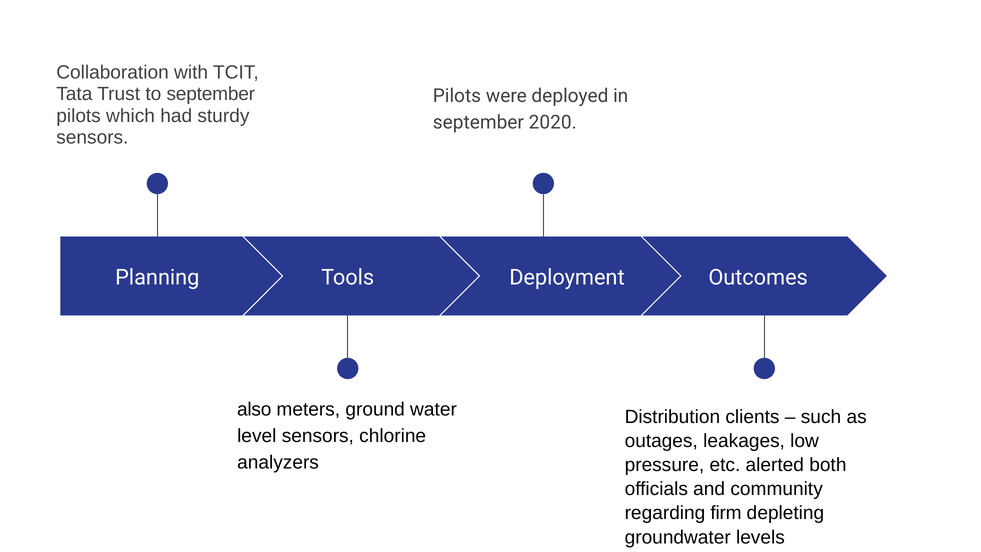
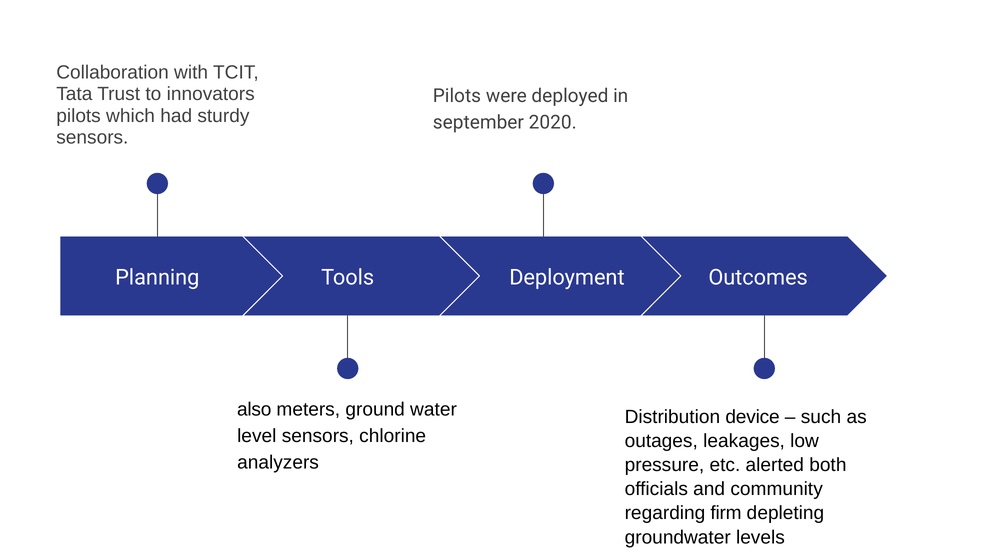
to september: september -> innovators (211, 94)
clients: clients -> device (753, 417)
